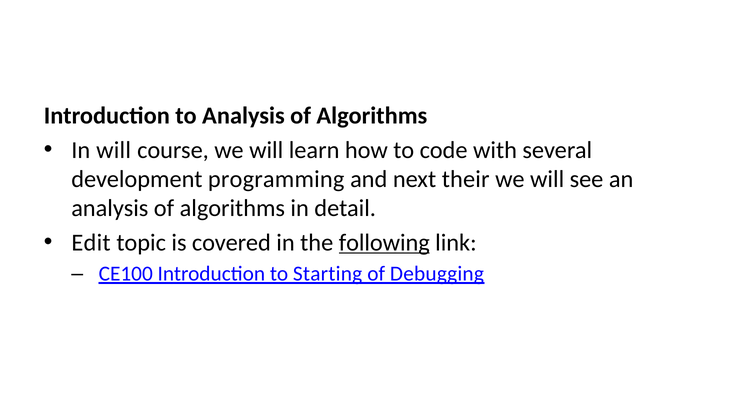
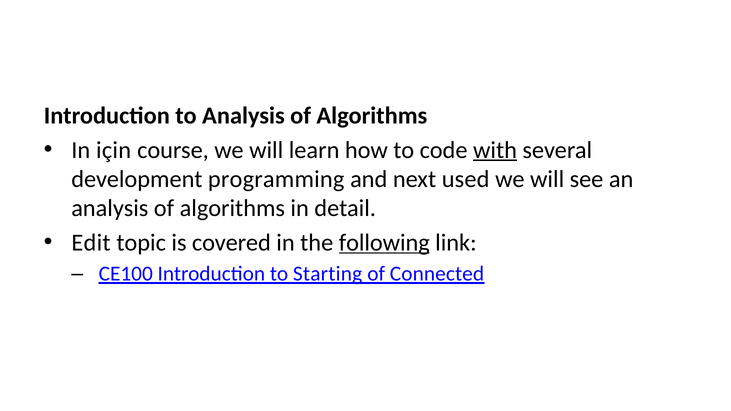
In will: will -> için (114, 150)
with underline: none -> present (495, 150)
their: their -> used (466, 179)
Debugging: Debugging -> Connected (437, 274)
